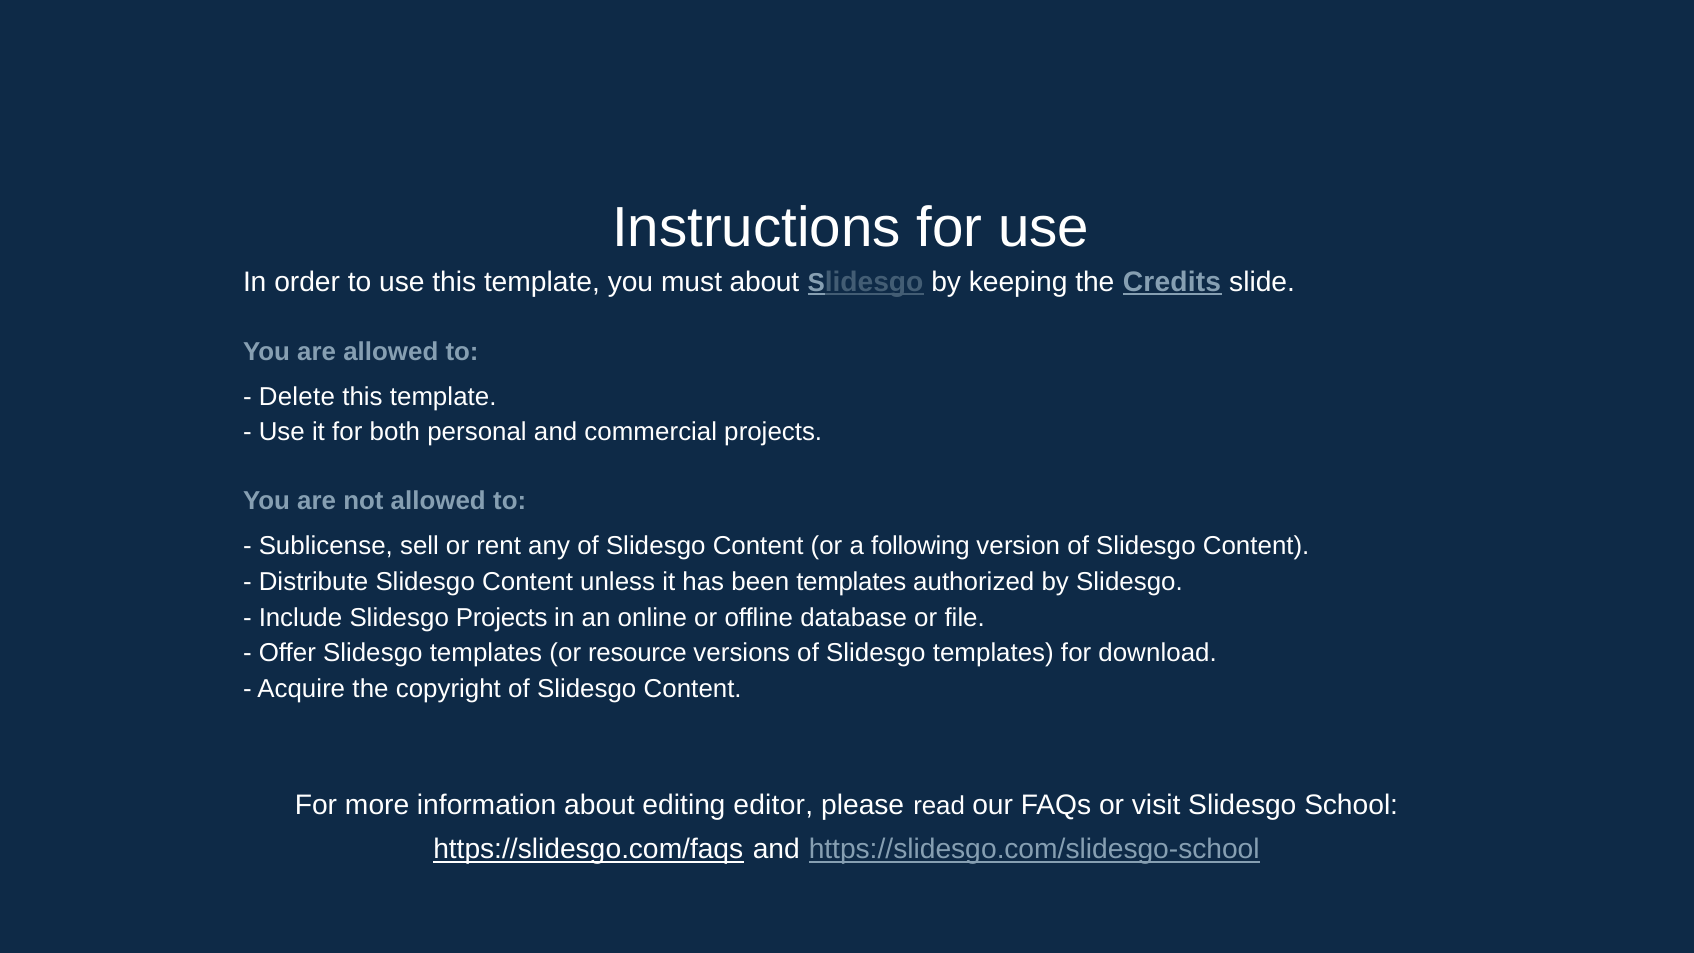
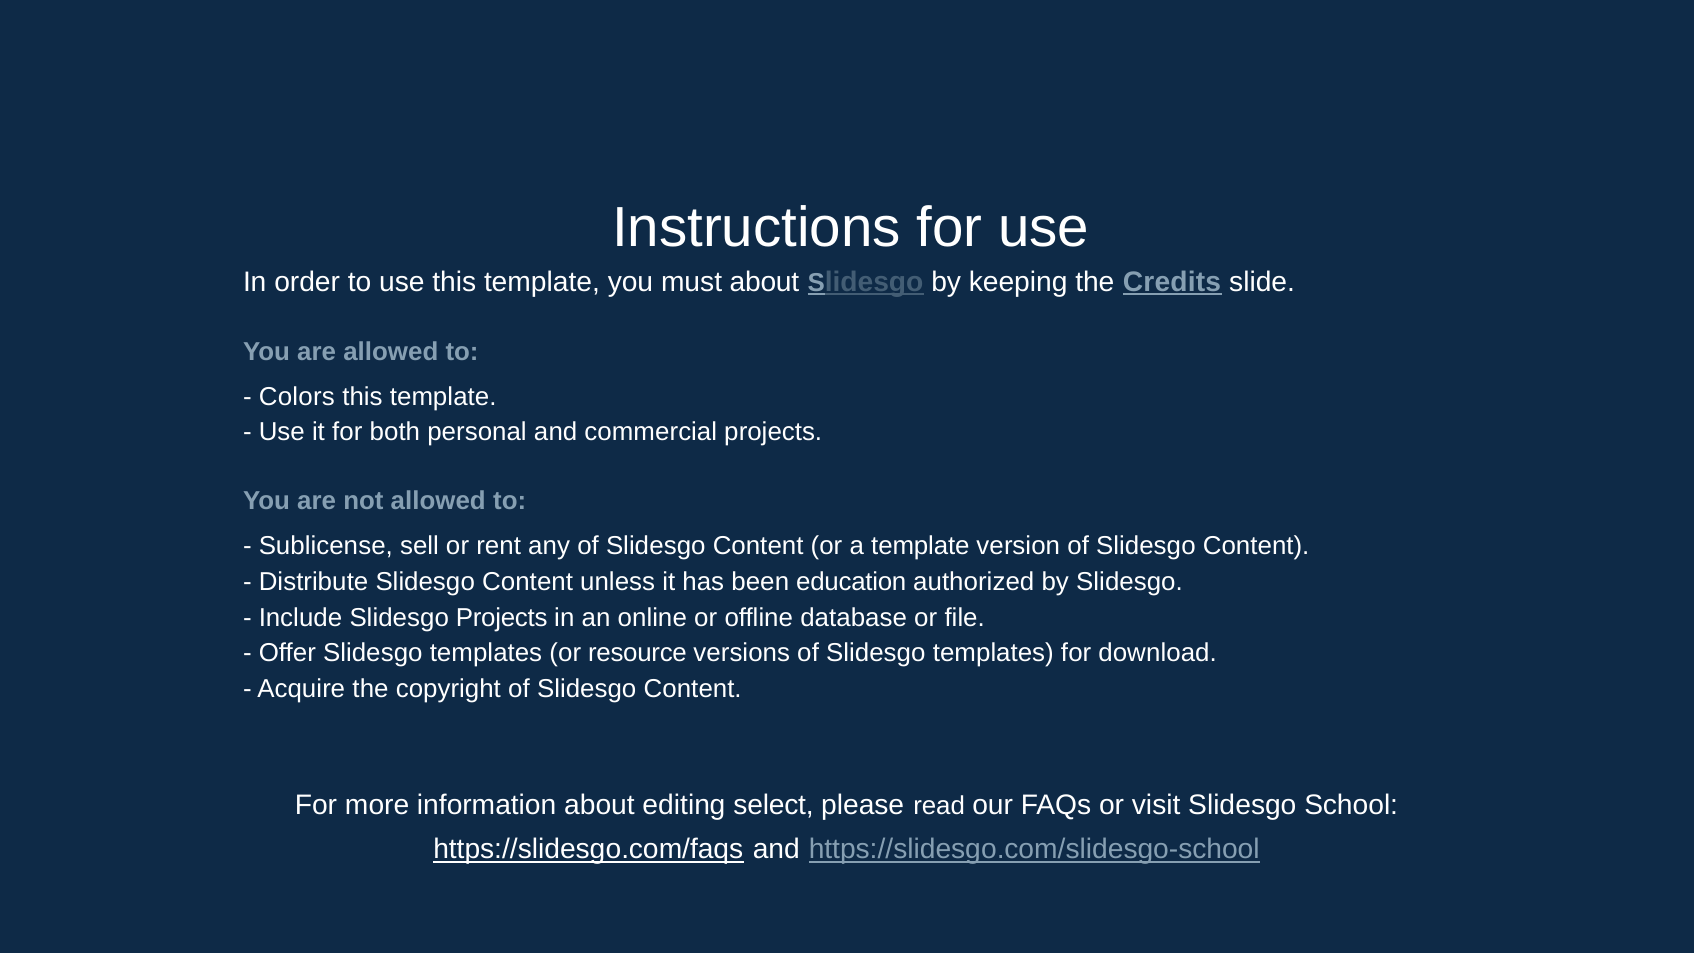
Delete: Delete -> Colors (297, 397)
a following: following -> template (920, 546)
been templates: templates -> education (851, 582)
editor: editor -> select (773, 805)
